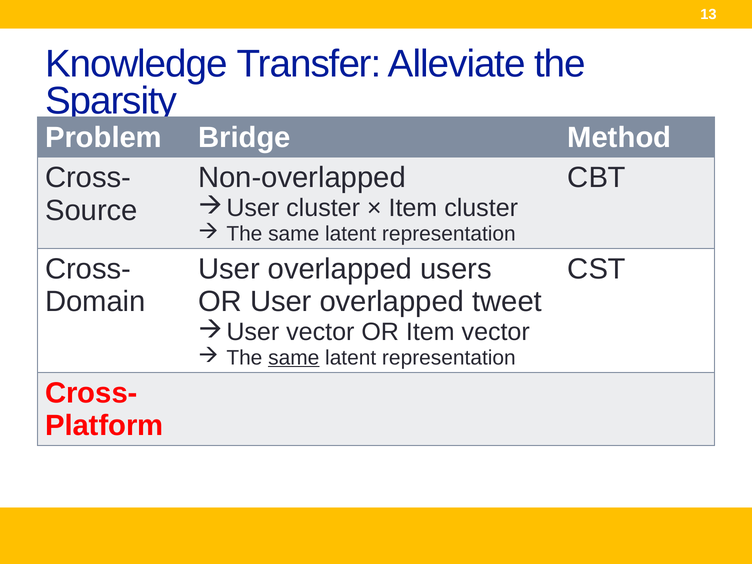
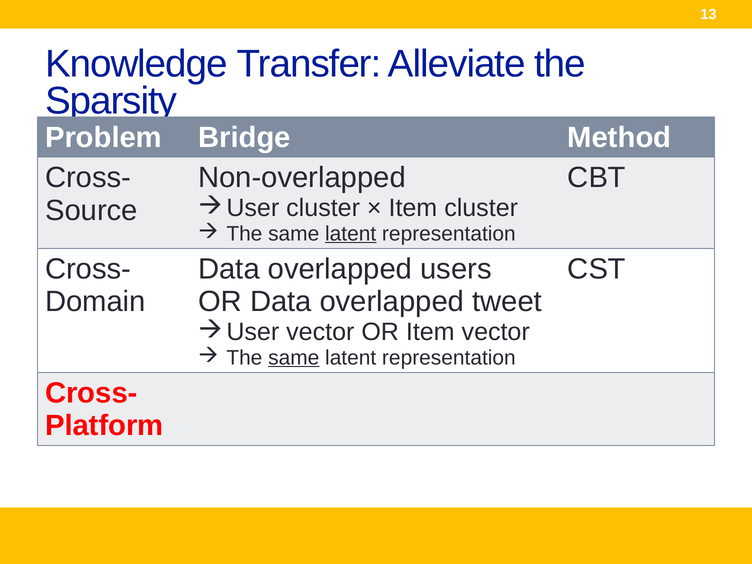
latent underline: none -> present (351, 234)
User: User -> Data (229, 269)
OR User: User -> Data (281, 302)
